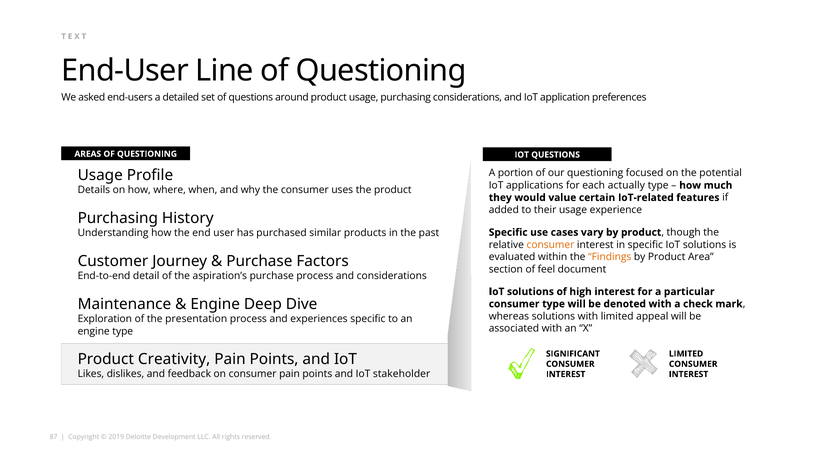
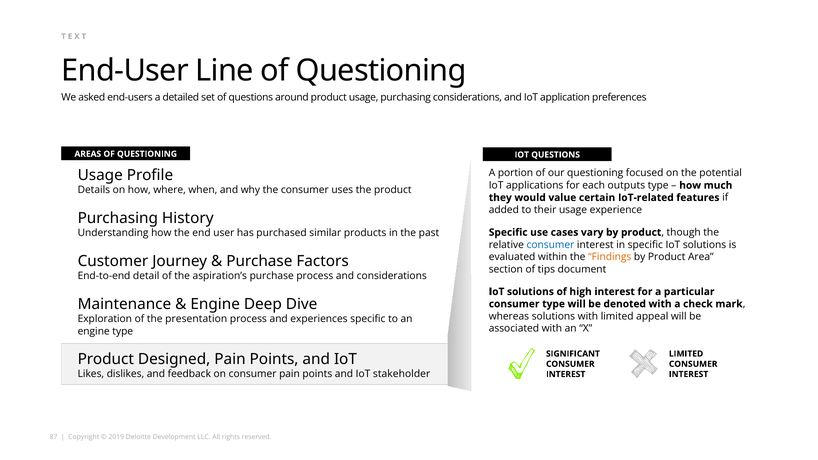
actually: actually -> outputs (626, 185)
consumer colour: orange -> blue (550, 245)
feel: feel -> tips (546, 269)
Creativity: Creativity -> Designed (174, 359)
